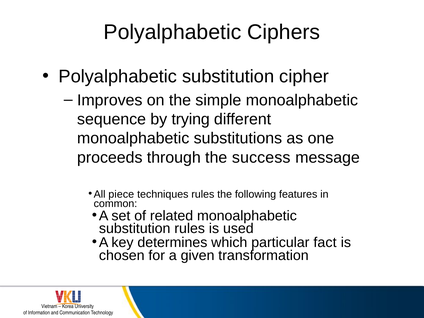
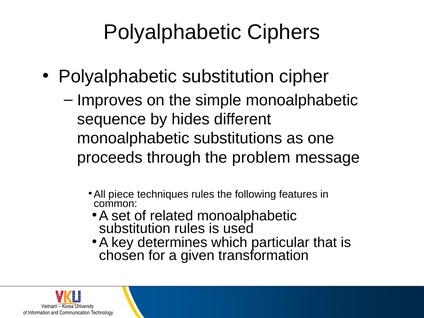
trying: trying -> hides (191, 119)
success: success -> problem (261, 157)
fact: fact -> that (325, 243)
